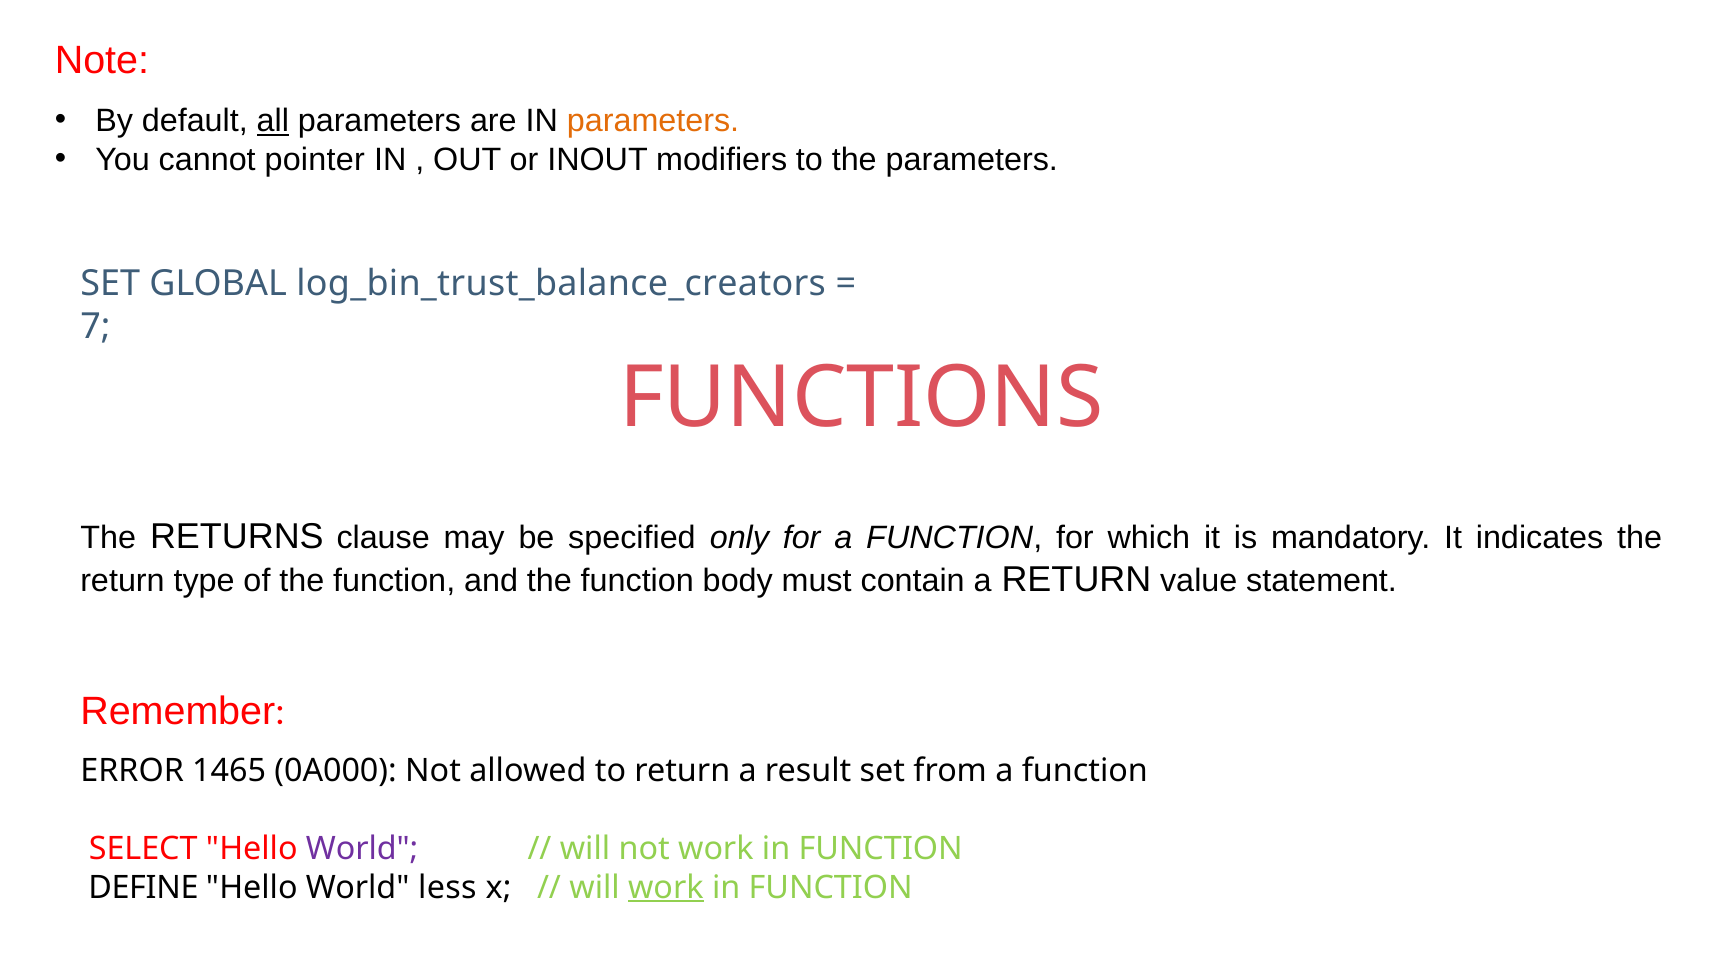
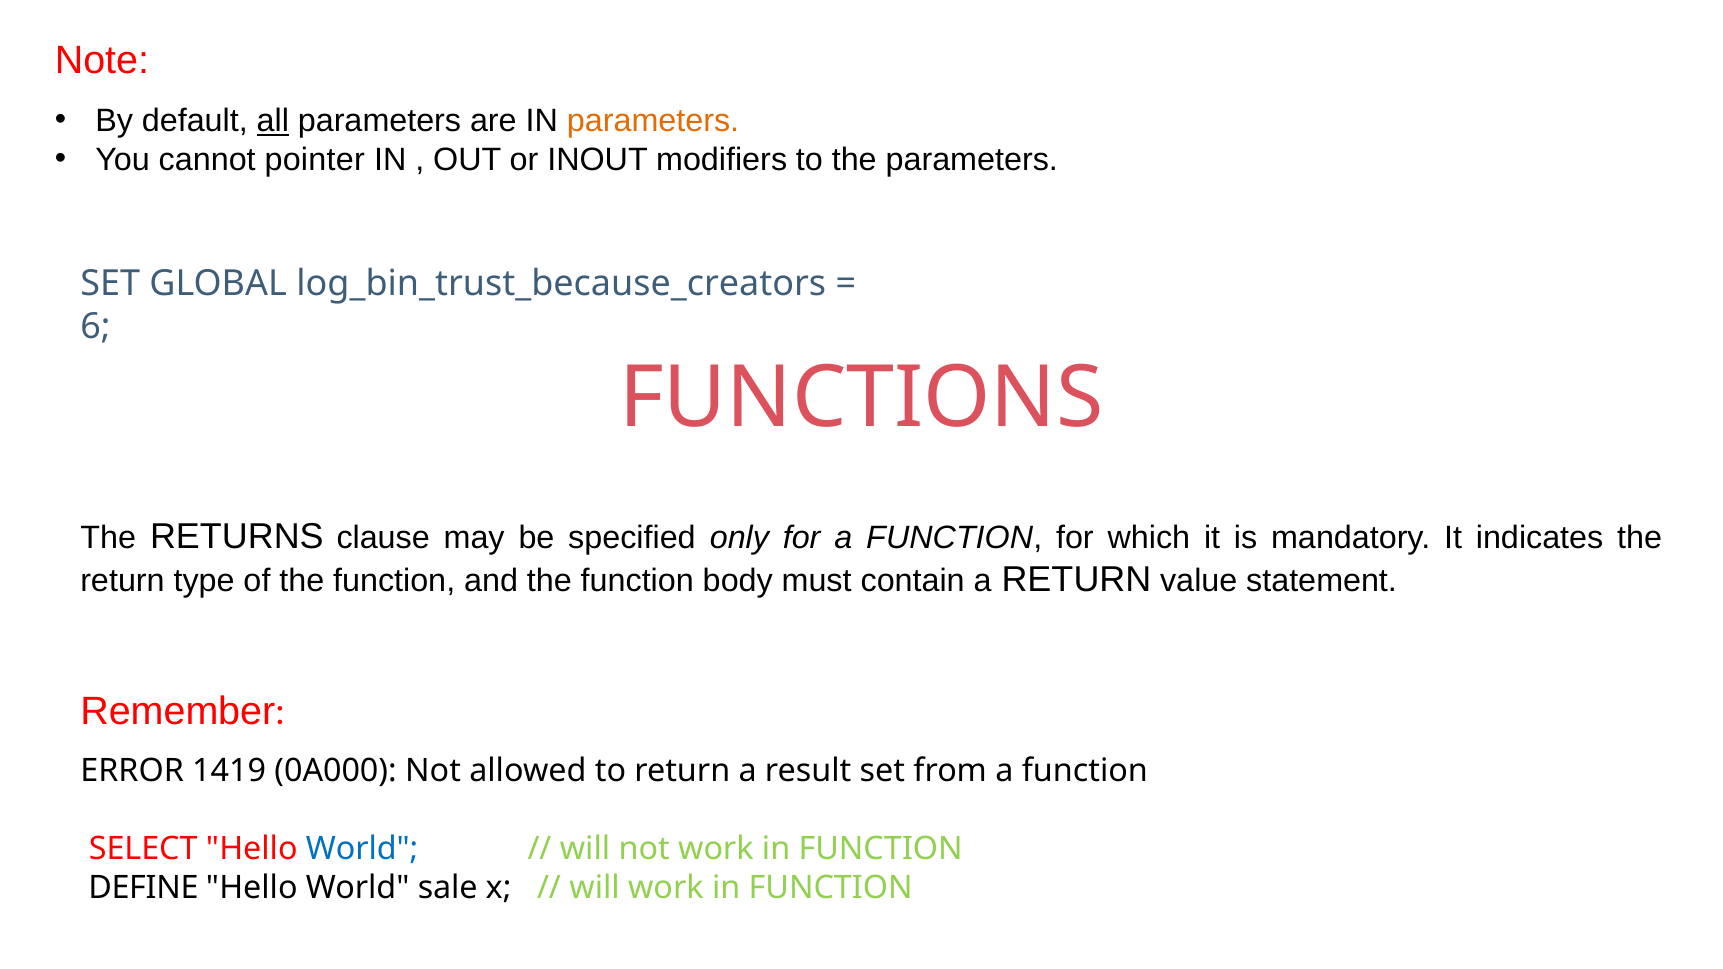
log_bin_trust_balance_creators: log_bin_trust_balance_creators -> log_bin_trust_because_creators (561, 284)
7: 7 -> 6 (96, 327)
1465: 1465 -> 1419 (229, 771)
World colour: purple -> blue (362, 849)
less: less -> sale (448, 888)
work underline: present -> none (666, 888)
